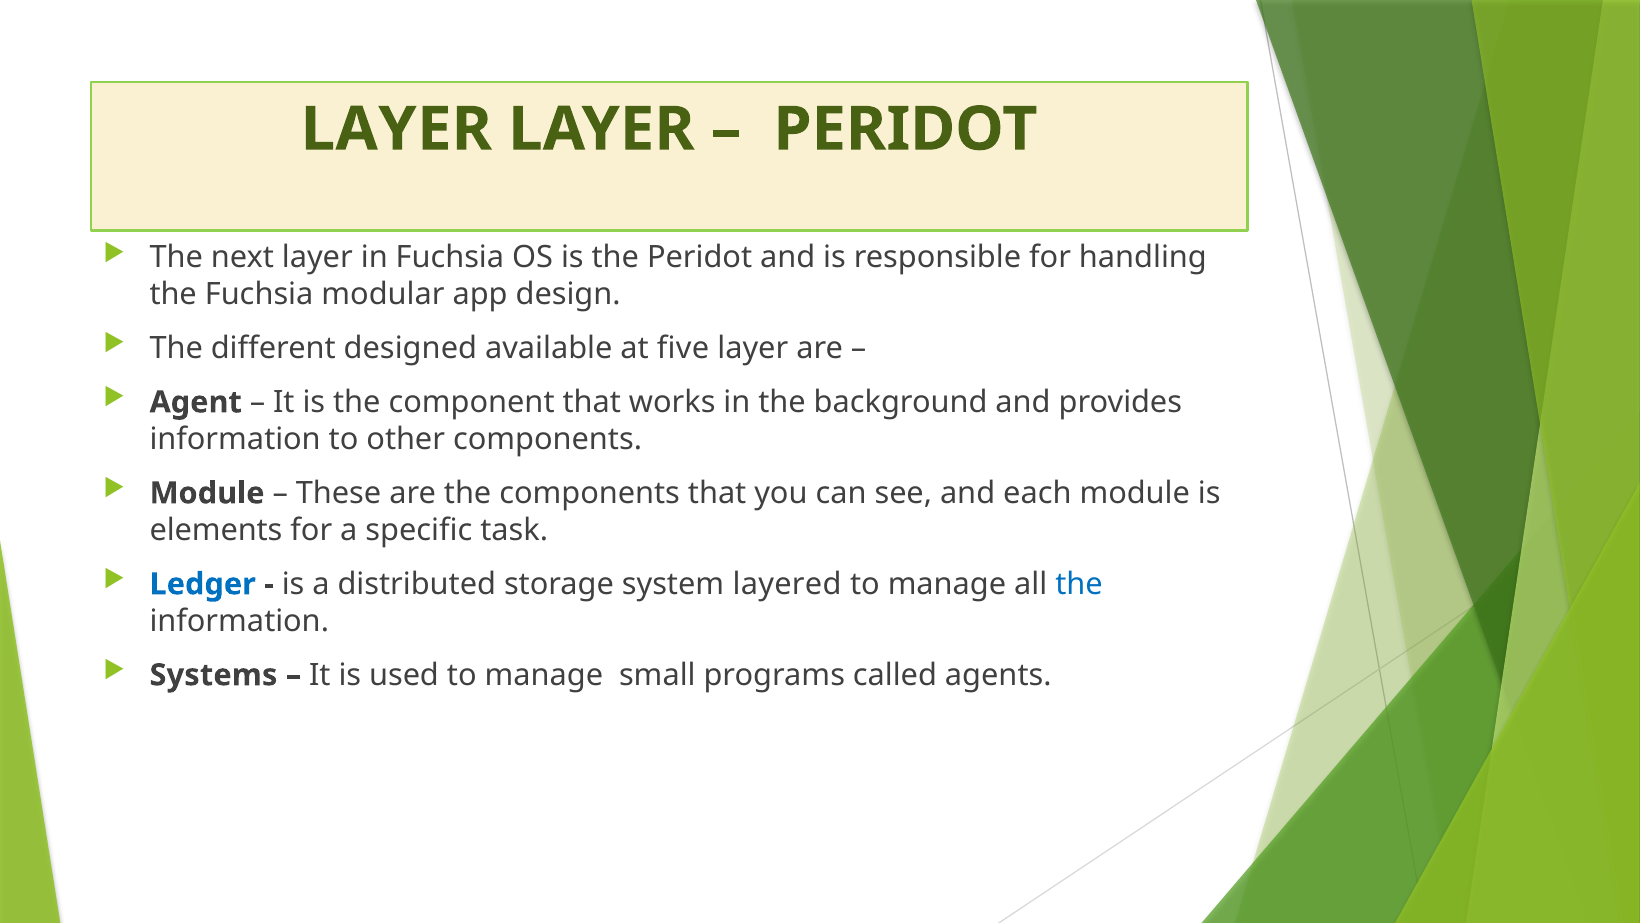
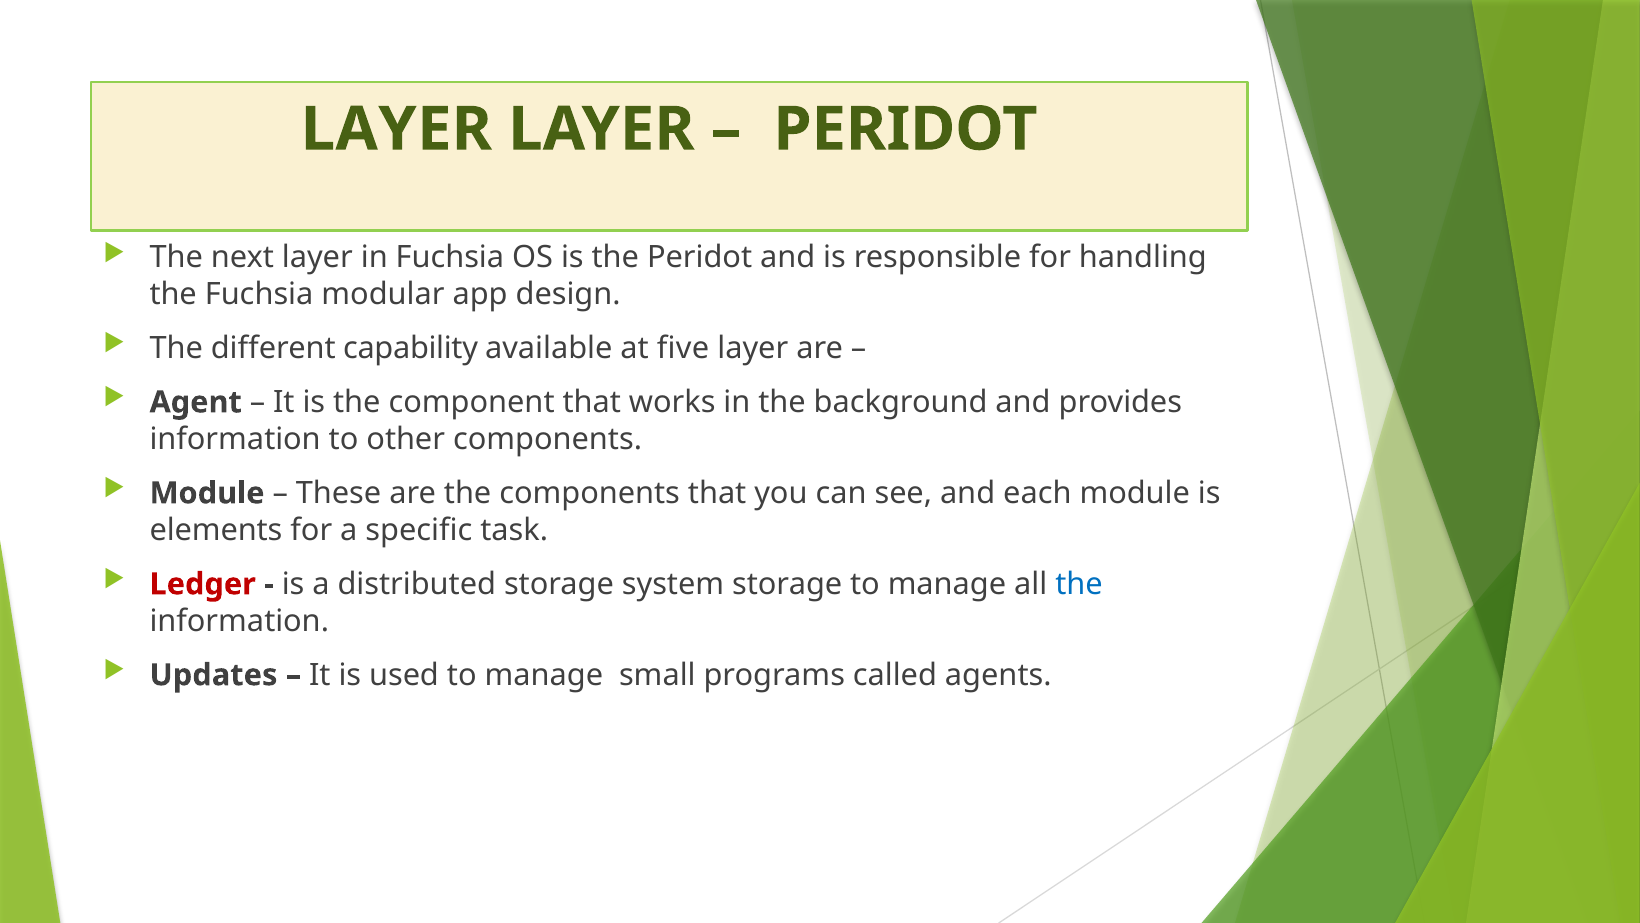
designed: designed -> capability (411, 348)
Ledger colour: blue -> red (203, 584)
system layered: layered -> storage (787, 584)
Systems: Systems -> Updates (214, 675)
